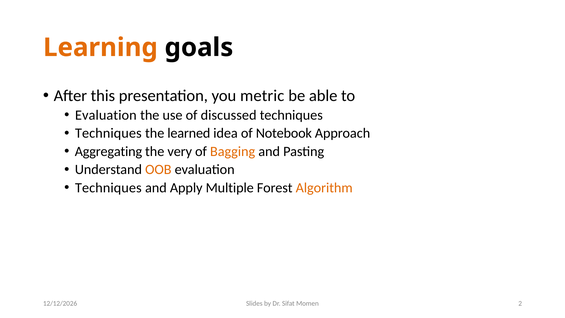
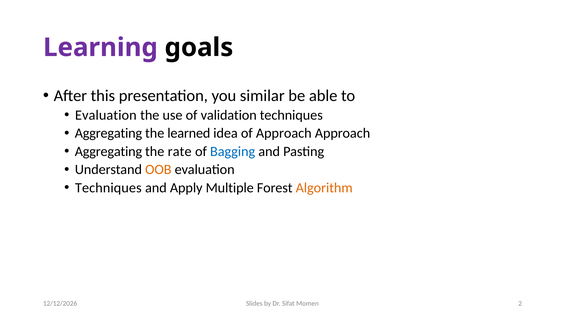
Learning colour: orange -> purple (100, 47)
metric: metric -> similar (262, 96)
discussed: discussed -> validation (229, 115)
Techniques: Techniques -> Aggregating (108, 133)
of Notebook: Notebook -> Approach (284, 133)
very: very -> rate (180, 151)
Bagging colour: orange -> blue (233, 151)
